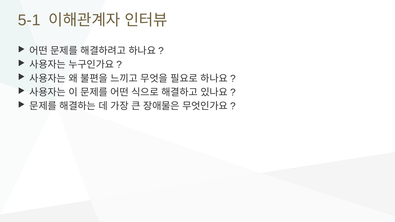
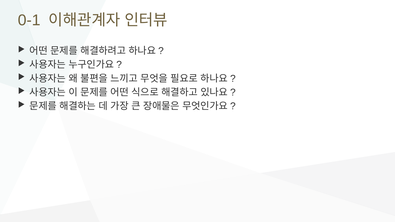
5-1: 5-1 -> 0-1 (29, 20)
